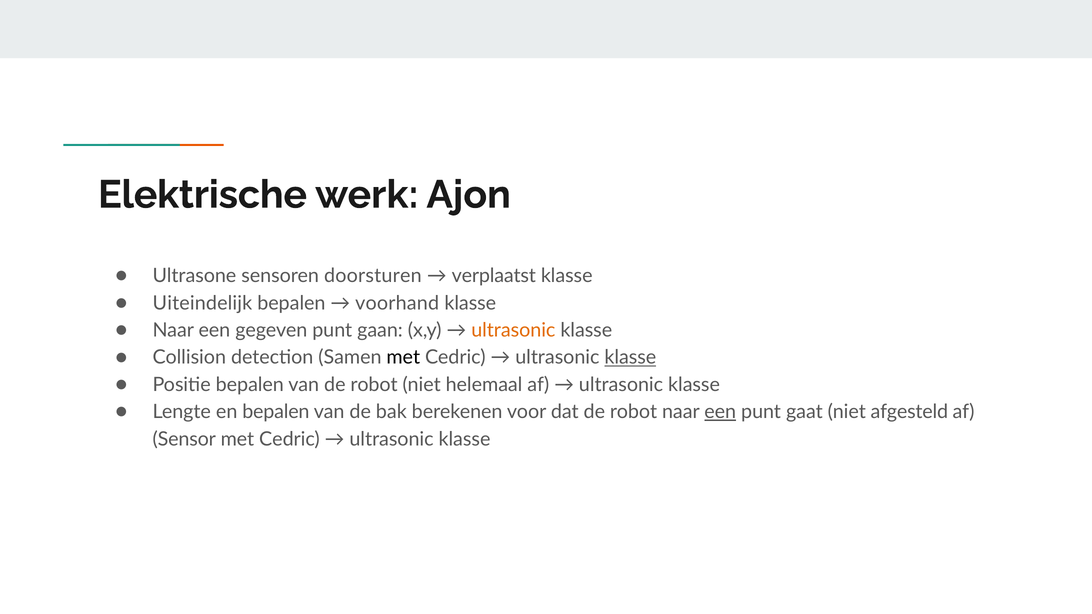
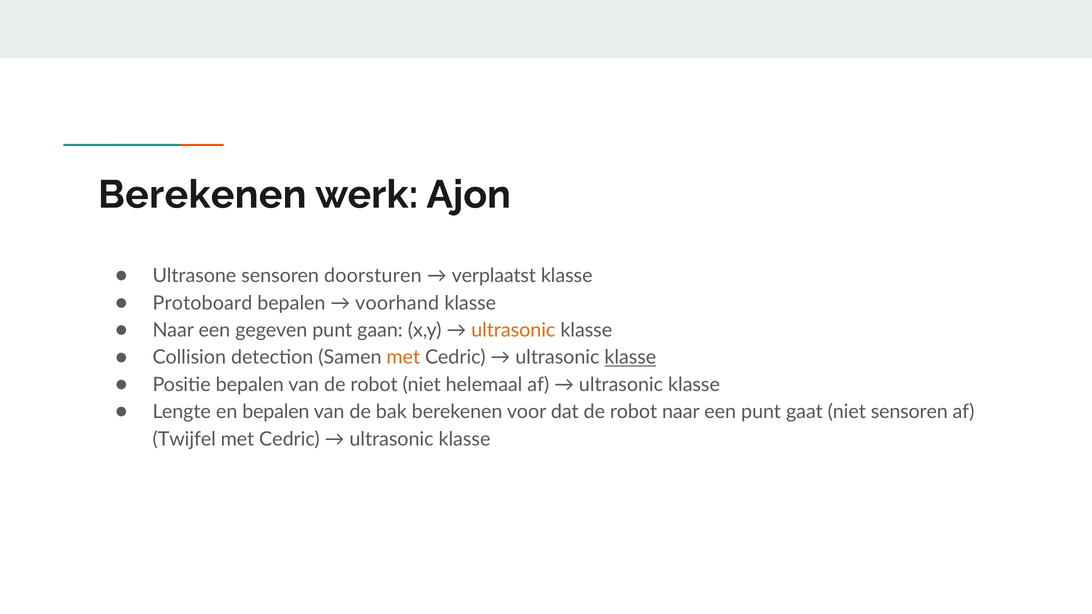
Elektrische: Elektrische -> Berekenen (202, 195)
Uiteindelijk: Uiteindelijk -> Protoboard (202, 303)
met colour: black -> orange (403, 358)
een underline: present -> none (720, 412)
niet afgesteld: afgesteld -> sensoren (909, 412)
Sensor: Sensor -> Twijfel (184, 439)
